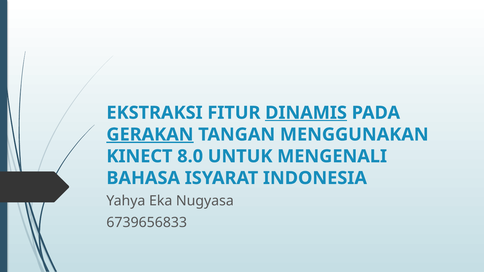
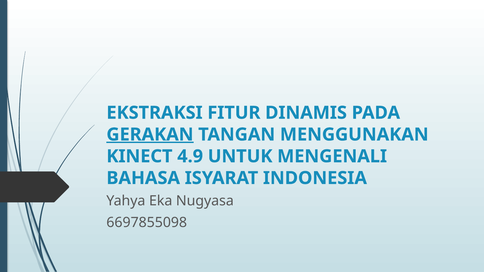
DINAMIS underline: present -> none (306, 113)
8.0: 8.0 -> 4.9 (190, 156)
6739656833: 6739656833 -> 6697855098 (147, 223)
